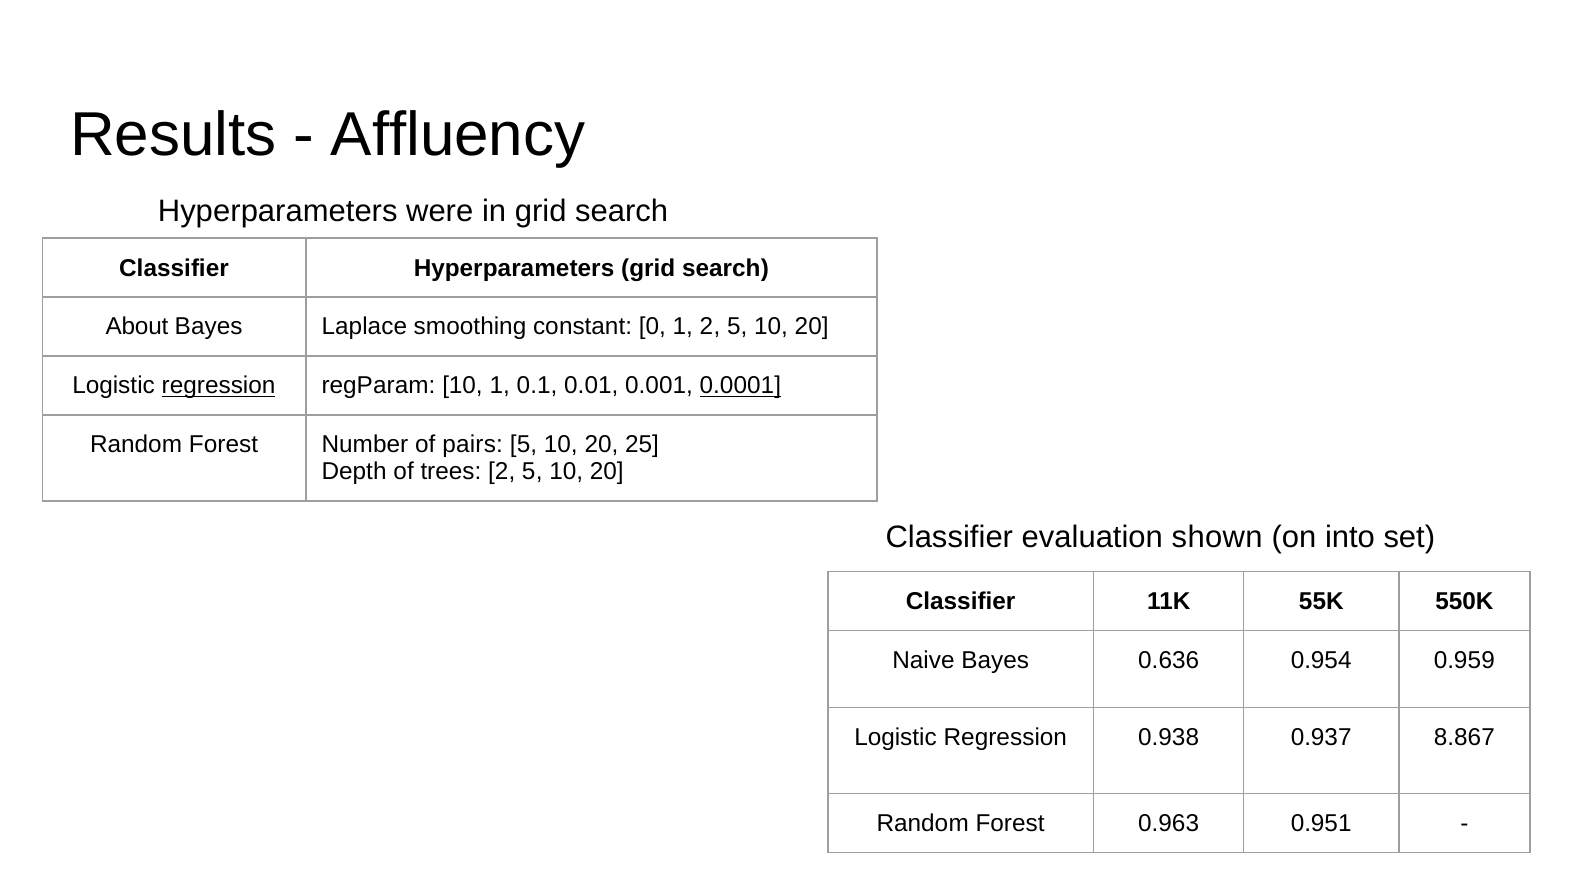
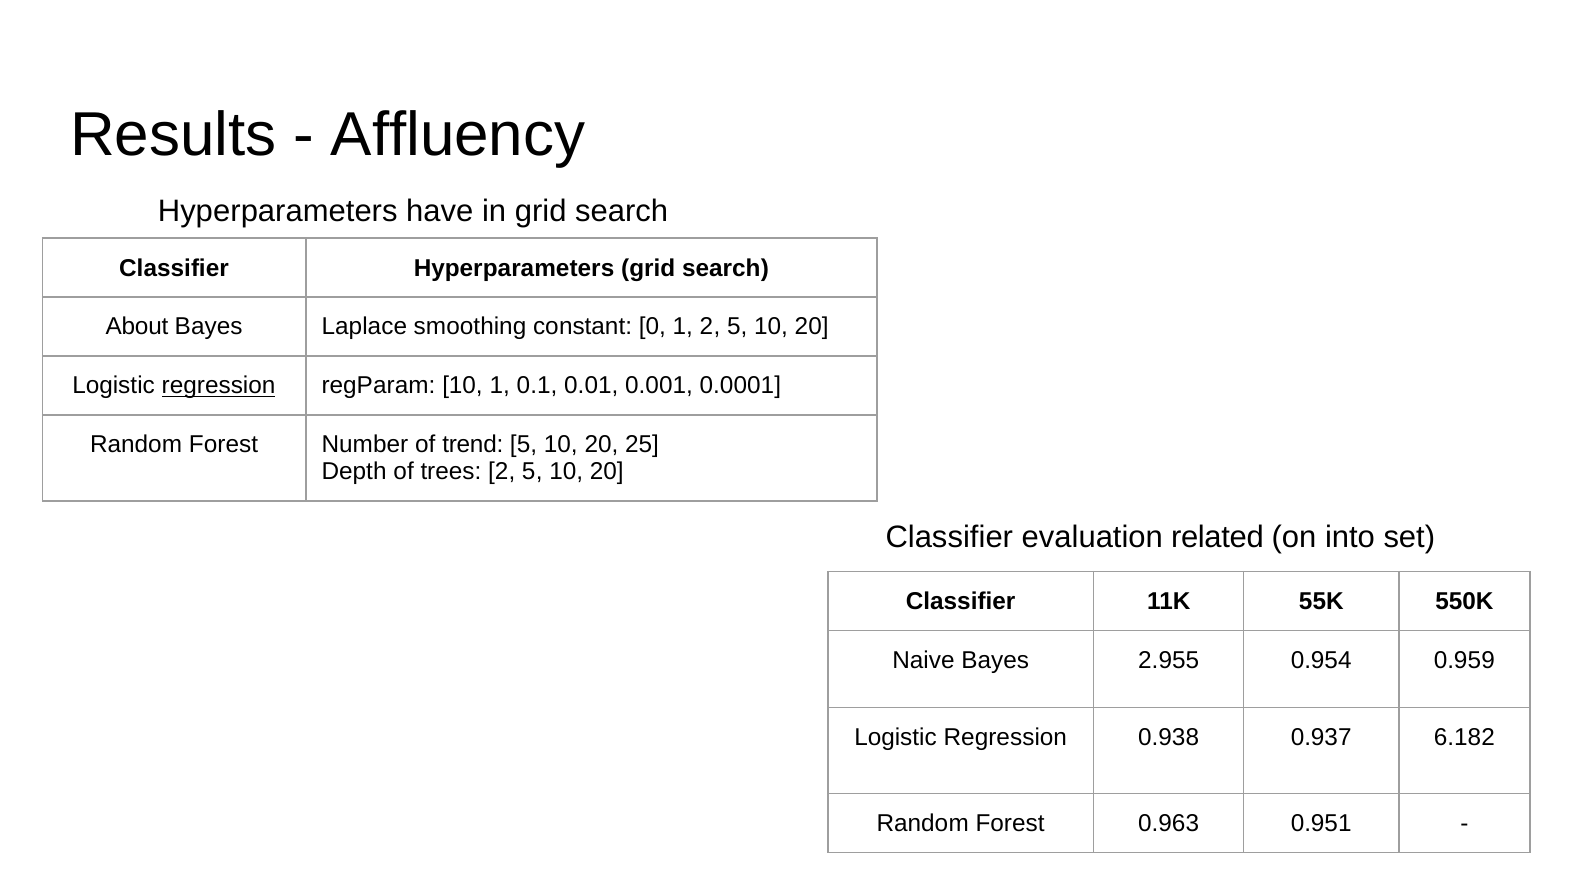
were: were -> have (440, 211)
0.0001 underline: present -> none (740, 386)
pairs: pairs -> trend (473, 445)
shown: shown -> related (1217, 538)
0.636: 0.636 -> 2.955 (1169, 660)
8.867: 8.867 -> 6.182 (1464, 737)
